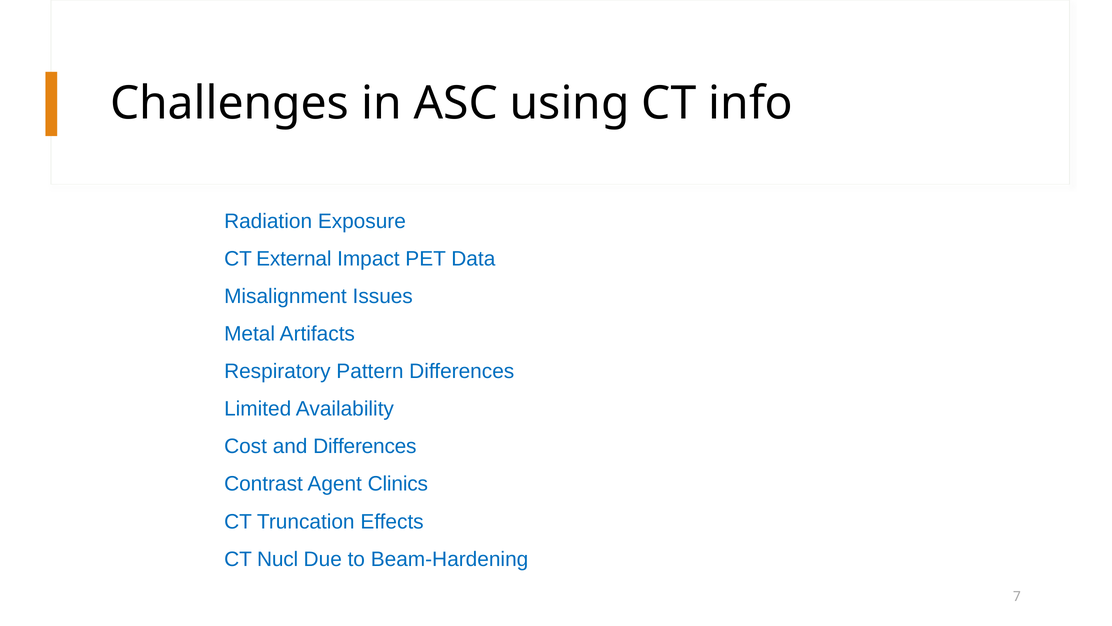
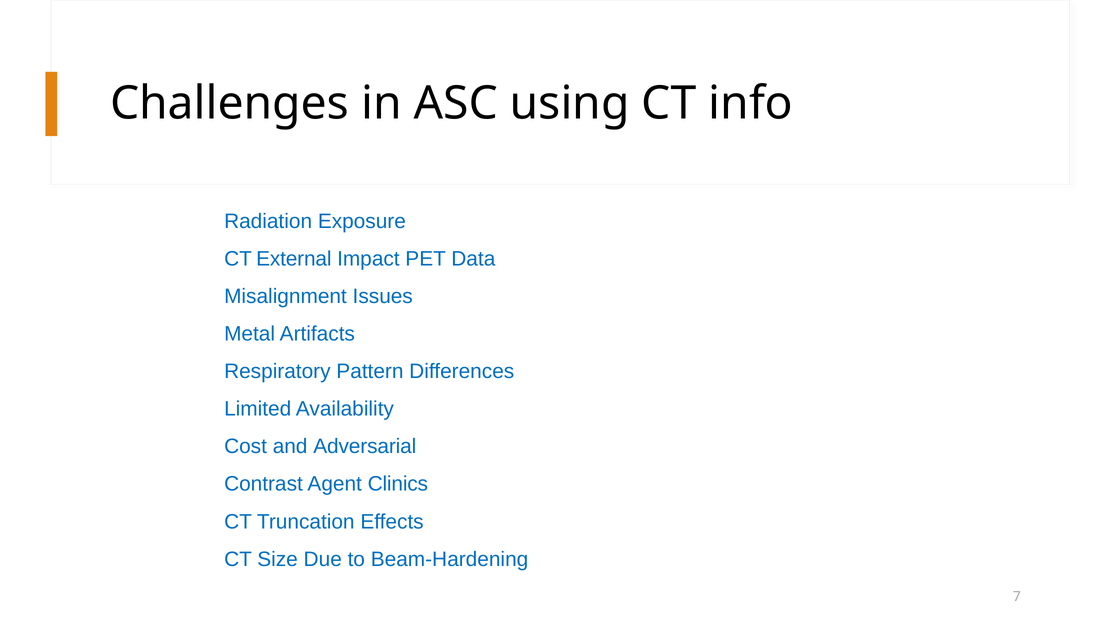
and Differences: Differences -> Adversarial (365, 446)
Nucl: Nucl -> Size (278, 559)
